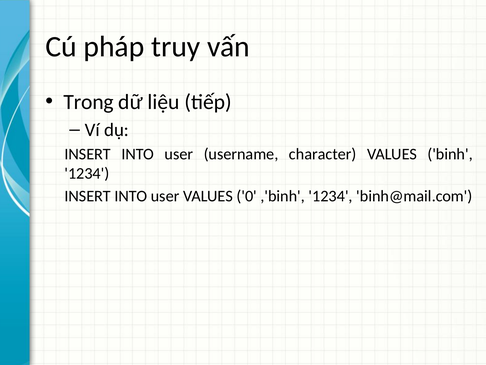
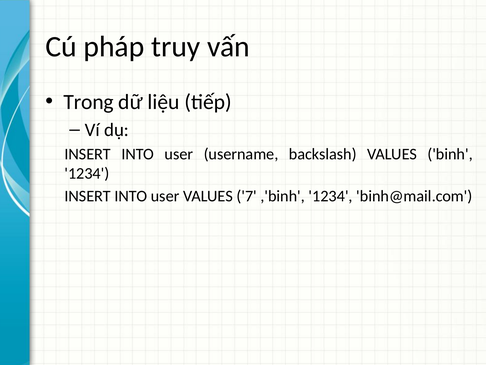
character: character -> backslash (323, 154)
0: 0 -> 7 (247, 196)
